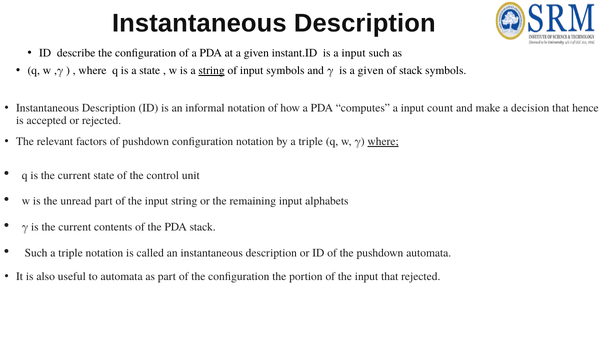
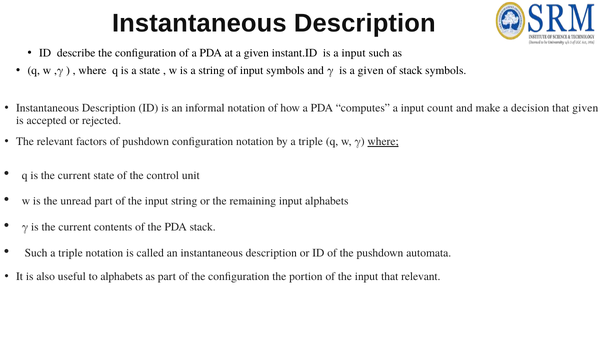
string underline: present -> none (212, 71)
that hence: hence -> given (585, 108)
to automata: automata -> alphabets (122, 276)
that rejected: rejected -> relevant (421, 276)
